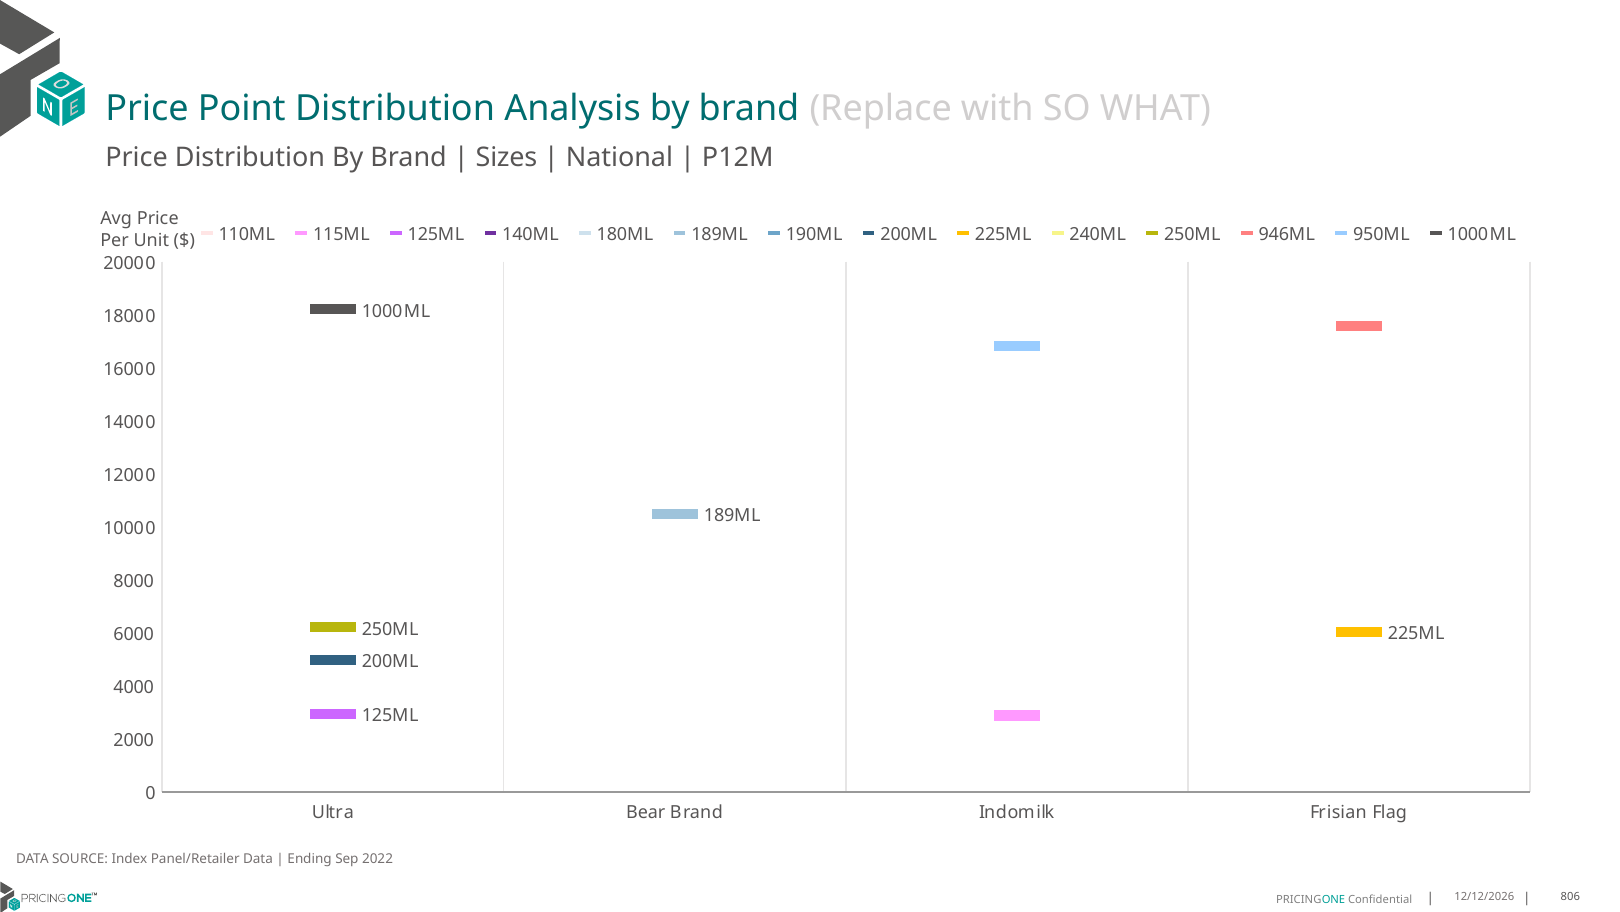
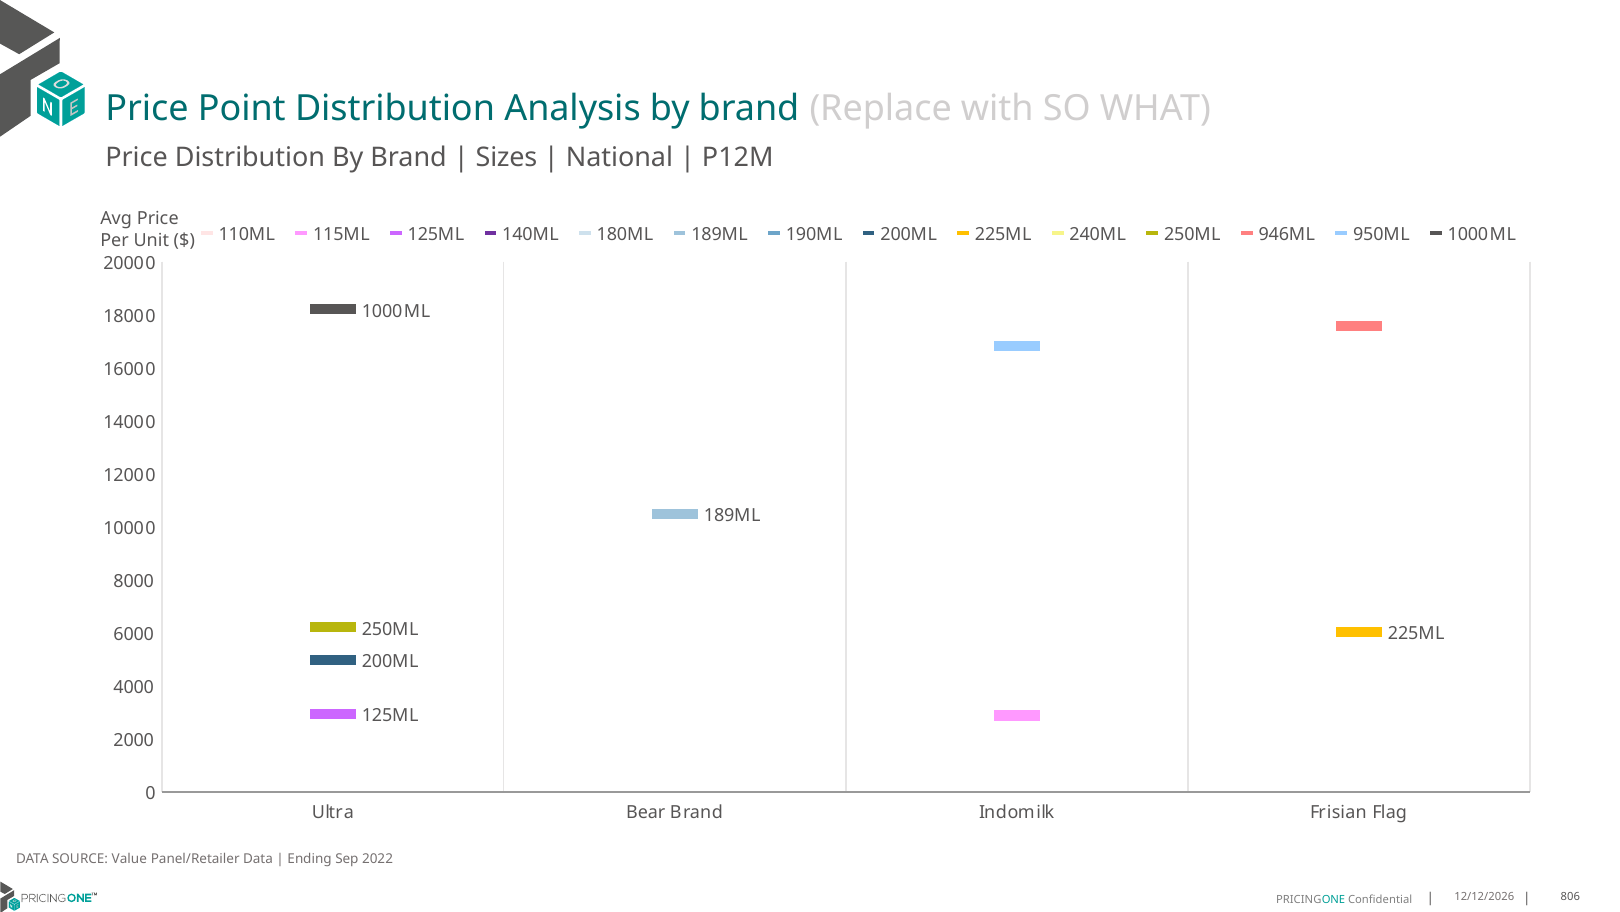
Index: Index -> Value (129, 858)
